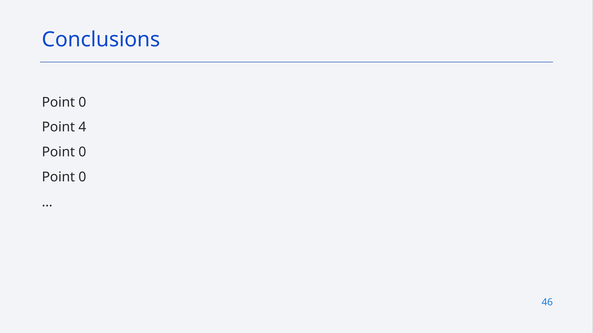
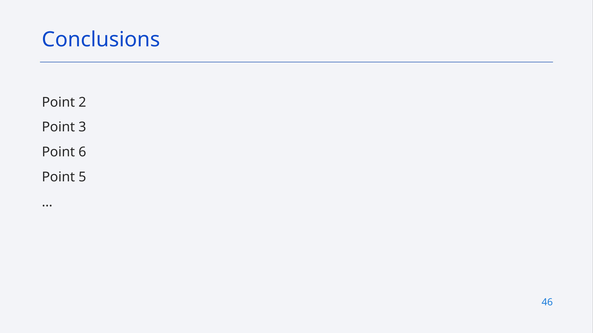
0: 0 -> 2 (82, 102)
4: 4 -> 3 (82, 127)
0: 0 -> 6 (82, 152)
0: 0 -> 5 (82, 177)
